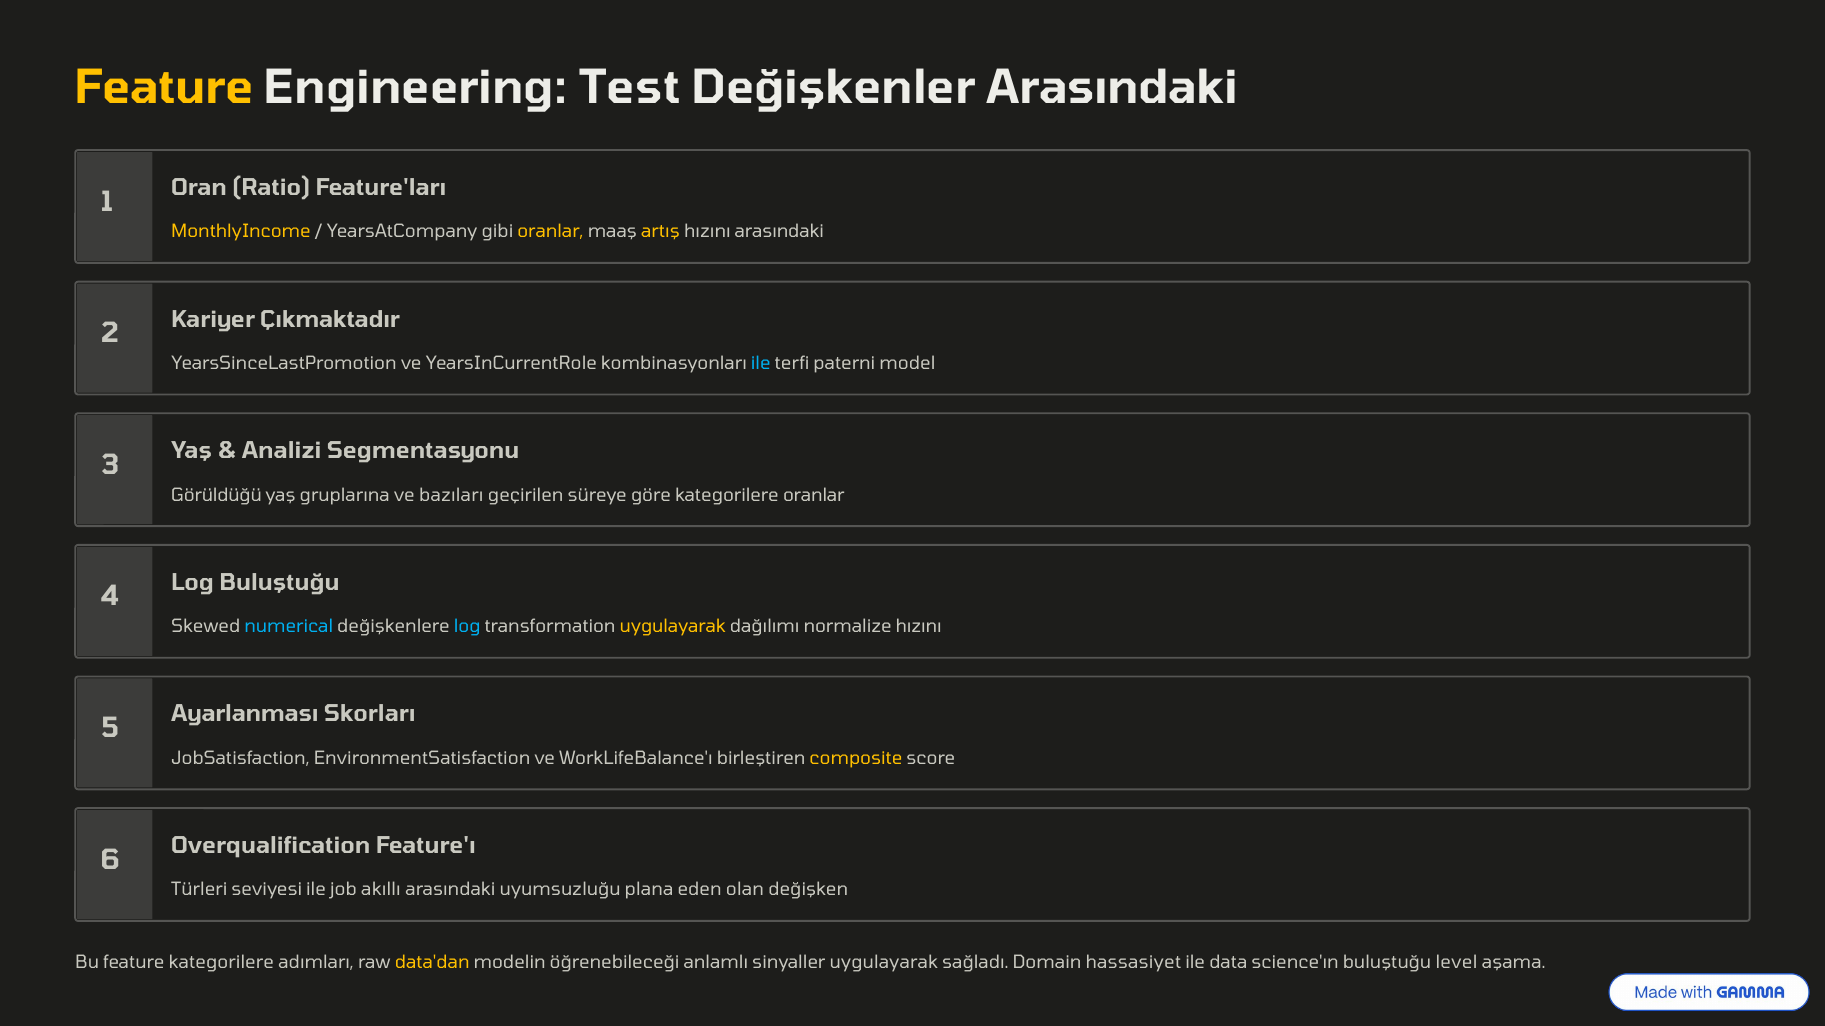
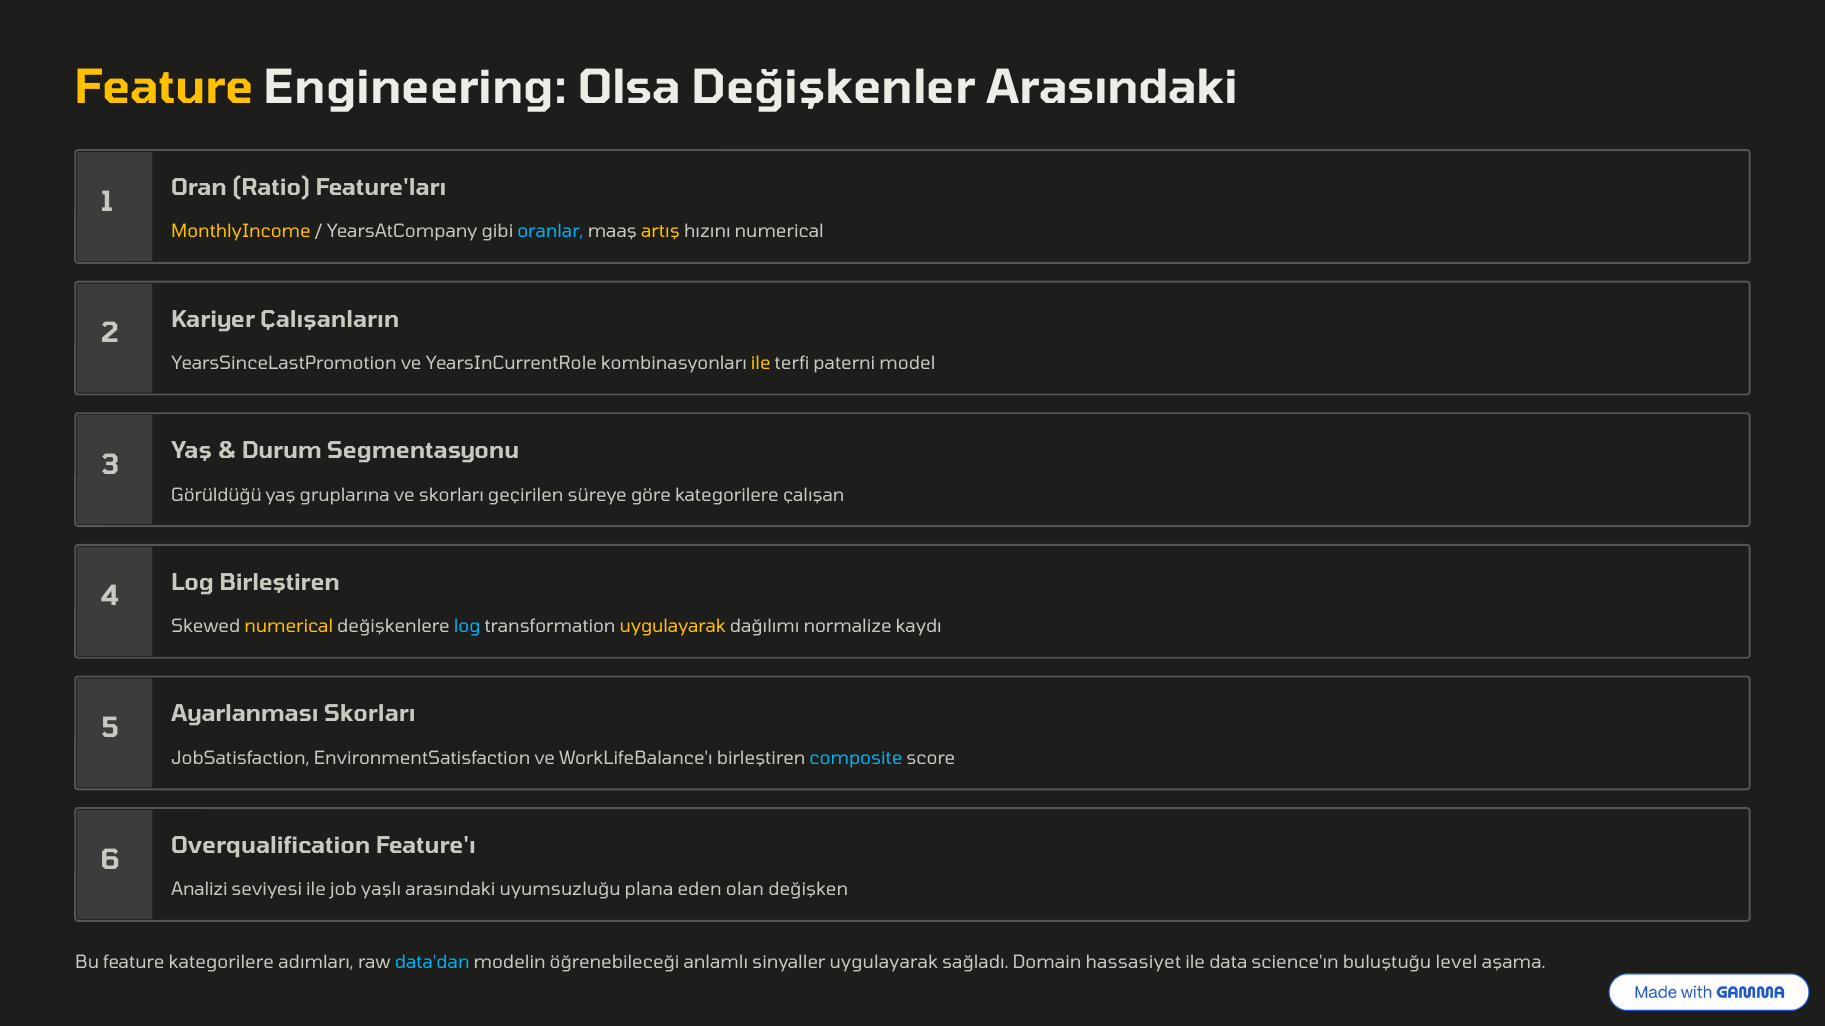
Test: Test -> Olsa (630, 88)
oranlar colour: yellow -> light blue (551, 232)
hızını arasındaki: arasındaki -> numerical (779, 232)
Çıkmaktadır: Çıkmaktadır -> Çalışanların (330, 320)
ile colour: light blue -> yellow (761, 364)
Analizi: Analizi -> Durum (282, 451)
ve bazıları: bazıları -> skorları (451, 495)
kategorilere oranlar: oranlar -> çalışan (814, 495)
Log Buluştuğu: Buluştuğu -> Birleştiren (280, 583)
numerical colour: light blue -> yellow (289, 627)
normalize hızını: hızını -> kaydı (919, 627)
composite colour: yellow -> light blue (856, 759)
Türleri: Türleri -> Analizi (199, 890)
akıllı: akıllı -> yaşlı (381, 890)
data'dan colour: yellow -> light blue (432, 963)
